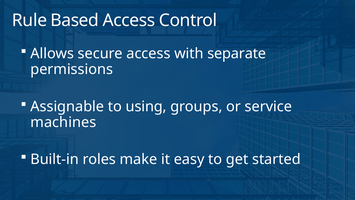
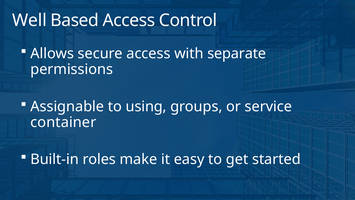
Rule: Rule -> Well (29, 20)
machines: machines -> container (63, 122)
